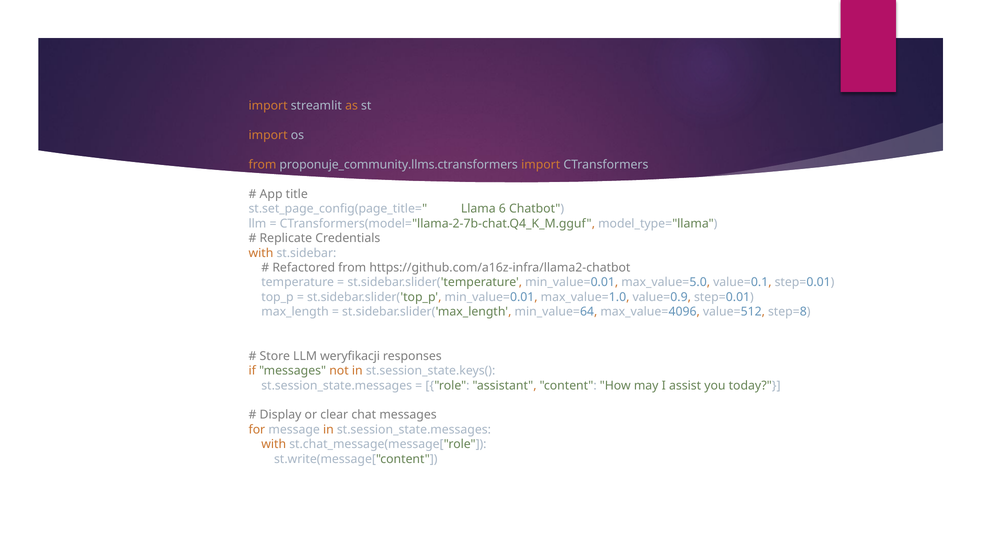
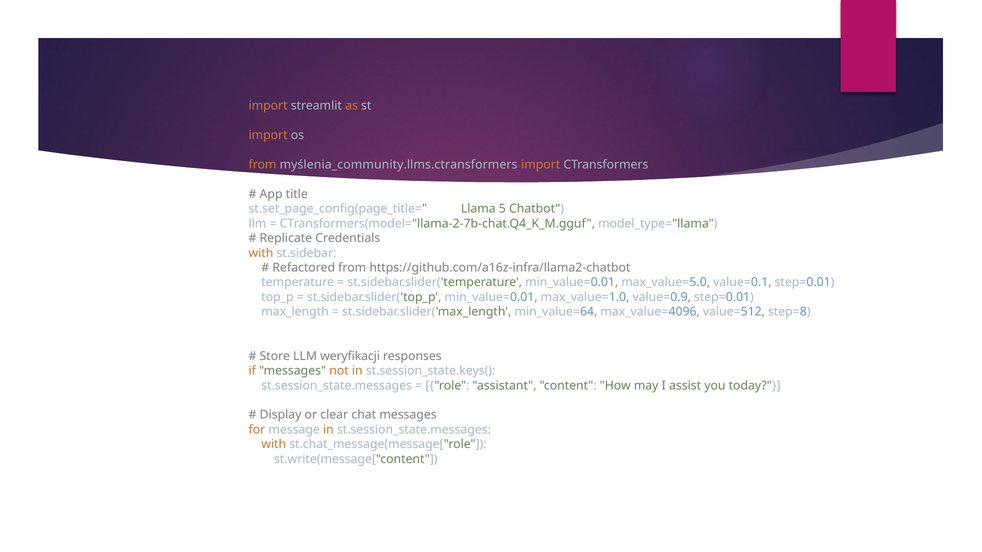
proponuje_community.llms.ctransformers: proponuje_community.llms.ctransformers -> myślenia_community.llms.ctransformers (399, 165)
6: 6 -> 5 (502, 209)
